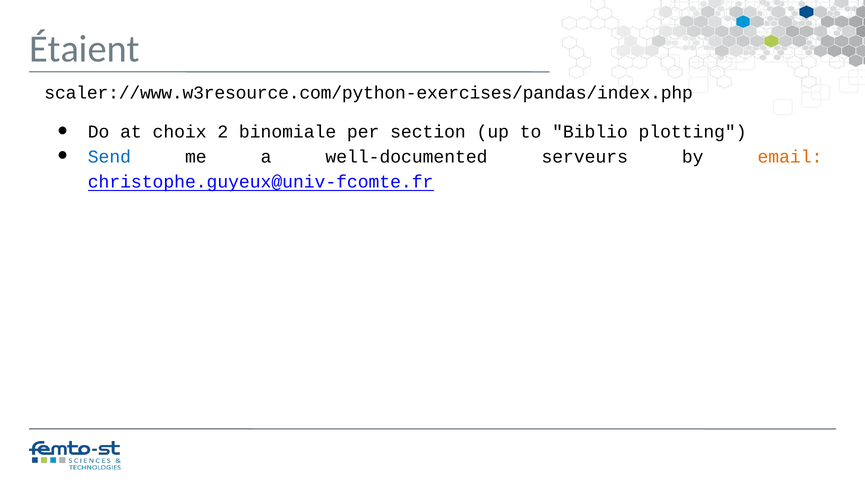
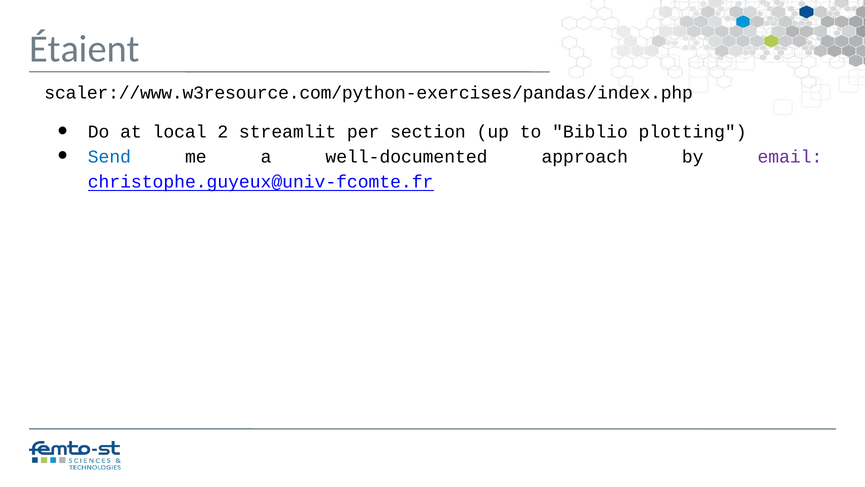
choix: choix -> local (180, 132)
binomiale: binomiale -> streamlit (288, 132)
serveurs: serveurs -> approach (585, 157)
email colour: orange -> purple (790, 157)
